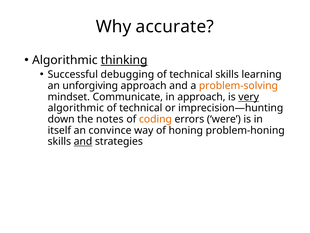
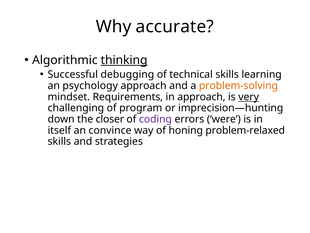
unforgiving: unforgiving -> psychology (90, 85)
Communicate: Communicate -> Requirements (128, 97)
algorithmic: algorithmic -> challenging (76, 108)
technical: technical -> program (141, 108)
notes: notes -> closer (110, 119)
coding colour: orange -> purple (155, 119)
problem-honing: problem-honing -> problem-relaxed (245, 130)
and underline: present -> none (83, 141)
